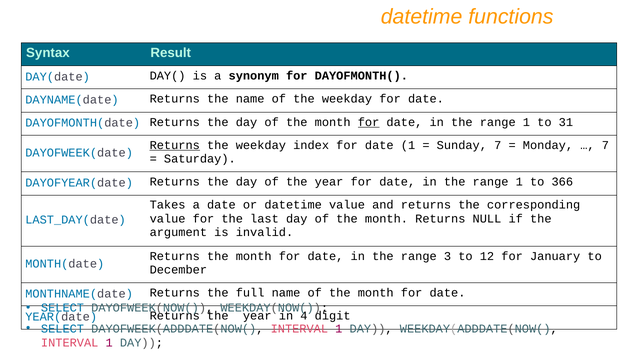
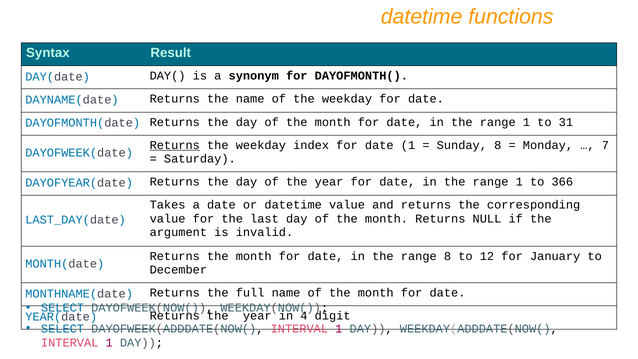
for underline: present -> none (369, 122)
Sunday 7: 7 -> 8 (498, 145)
range 3: 3 -> 8 (447, 256)
